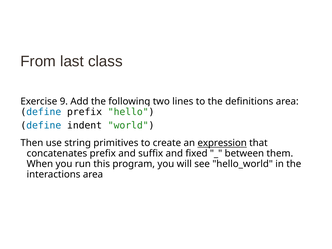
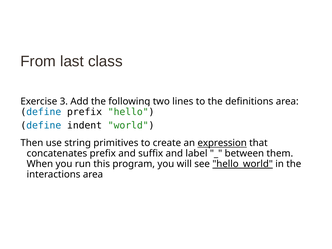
9: 9 -> 3 (64, 101)
fixed: fixed -> label (196, 153)
hello_world underline: none -> present (243, 164)
